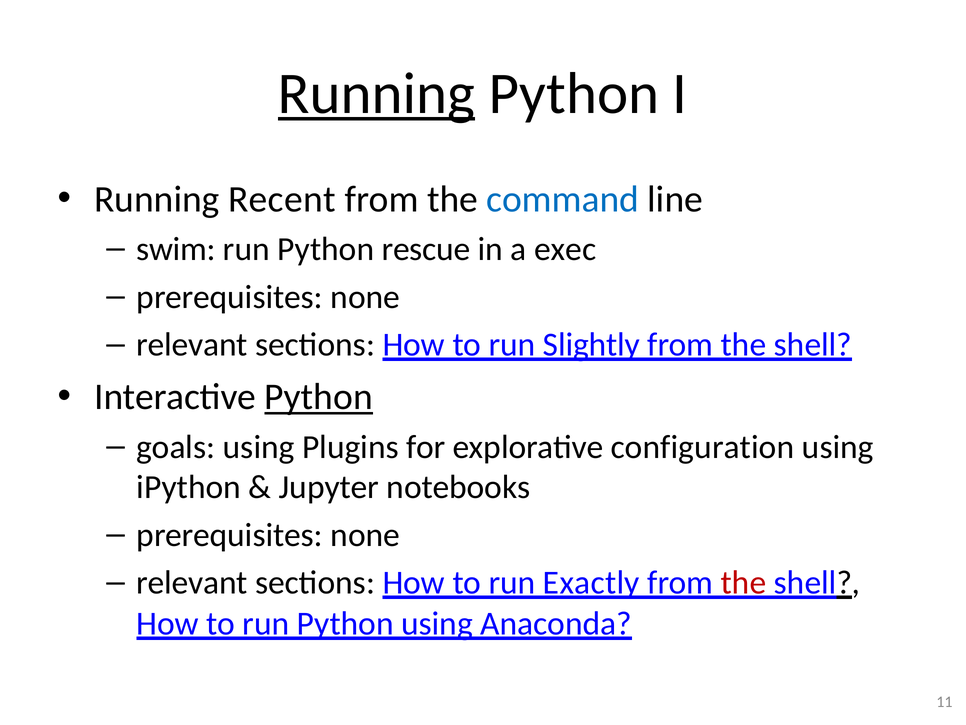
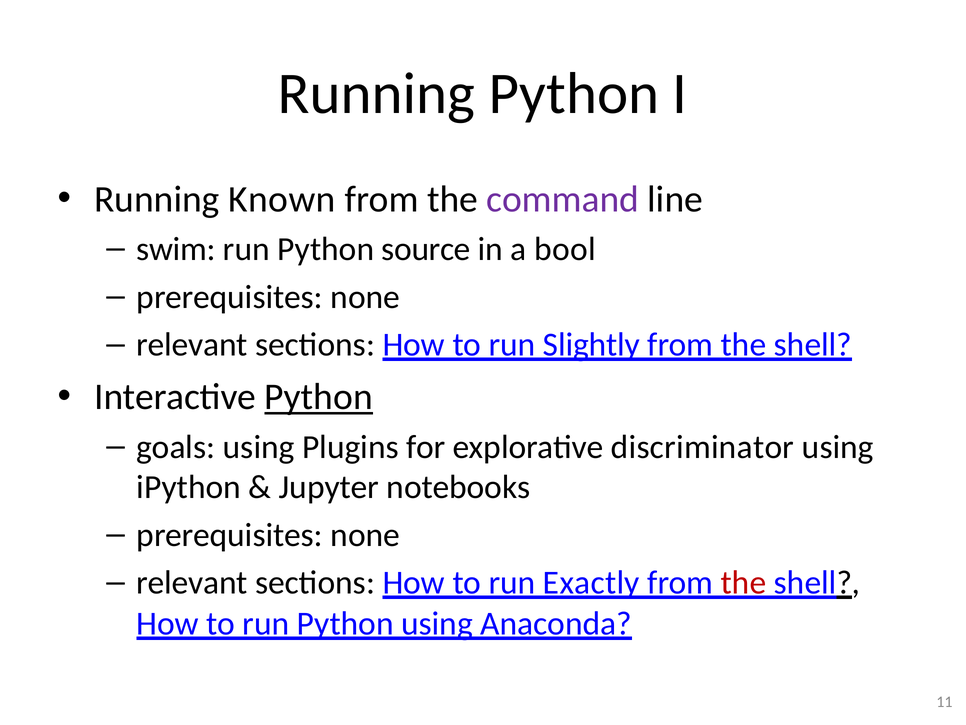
Running underline: present -> none (377, 94)
Recent: Recent -> Known (282, 199)
command colour: blue -> purple (563, 199)
rescue: rescue -> source (426, 249)
exec: exec -> bool (565, 249)
configuration: configuration -> discriminator (702, 447)
